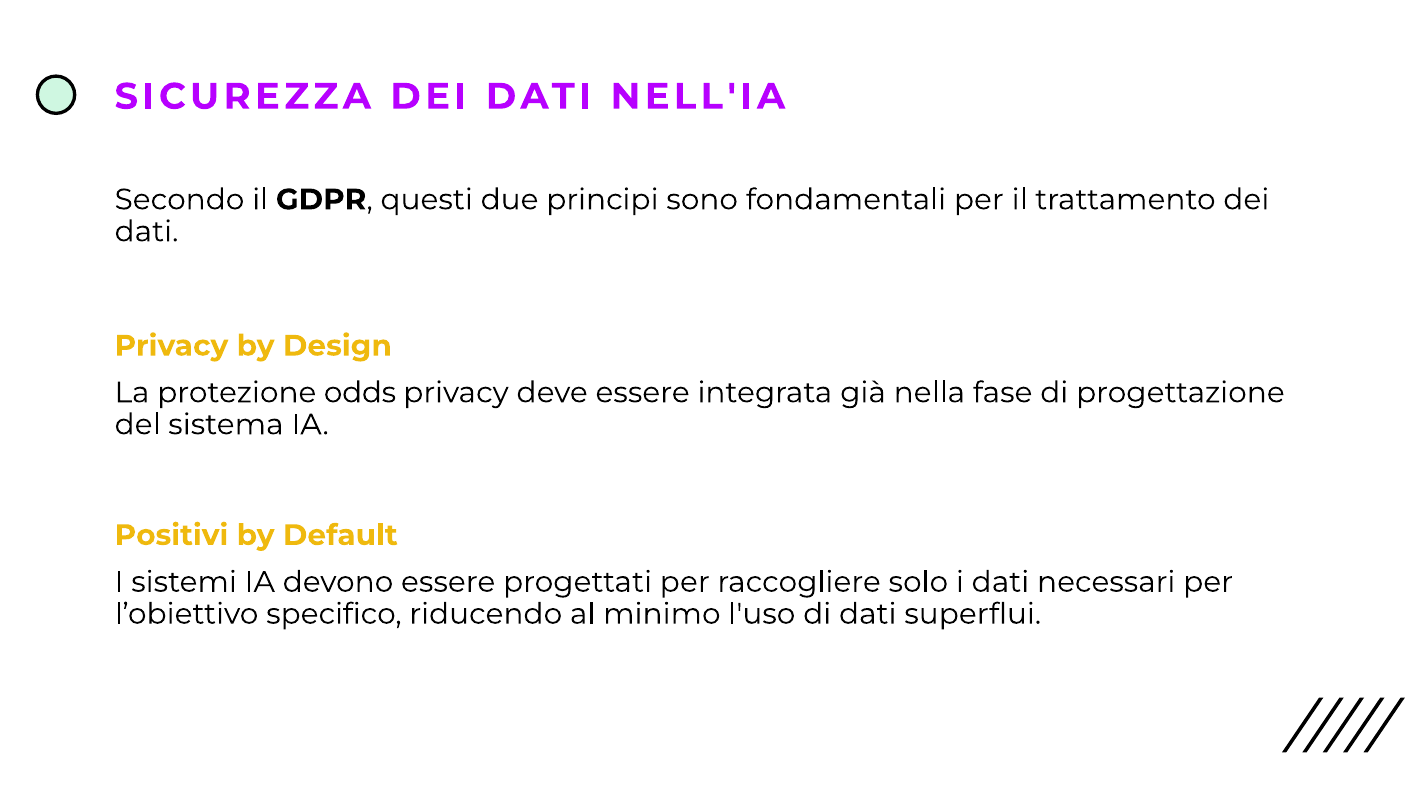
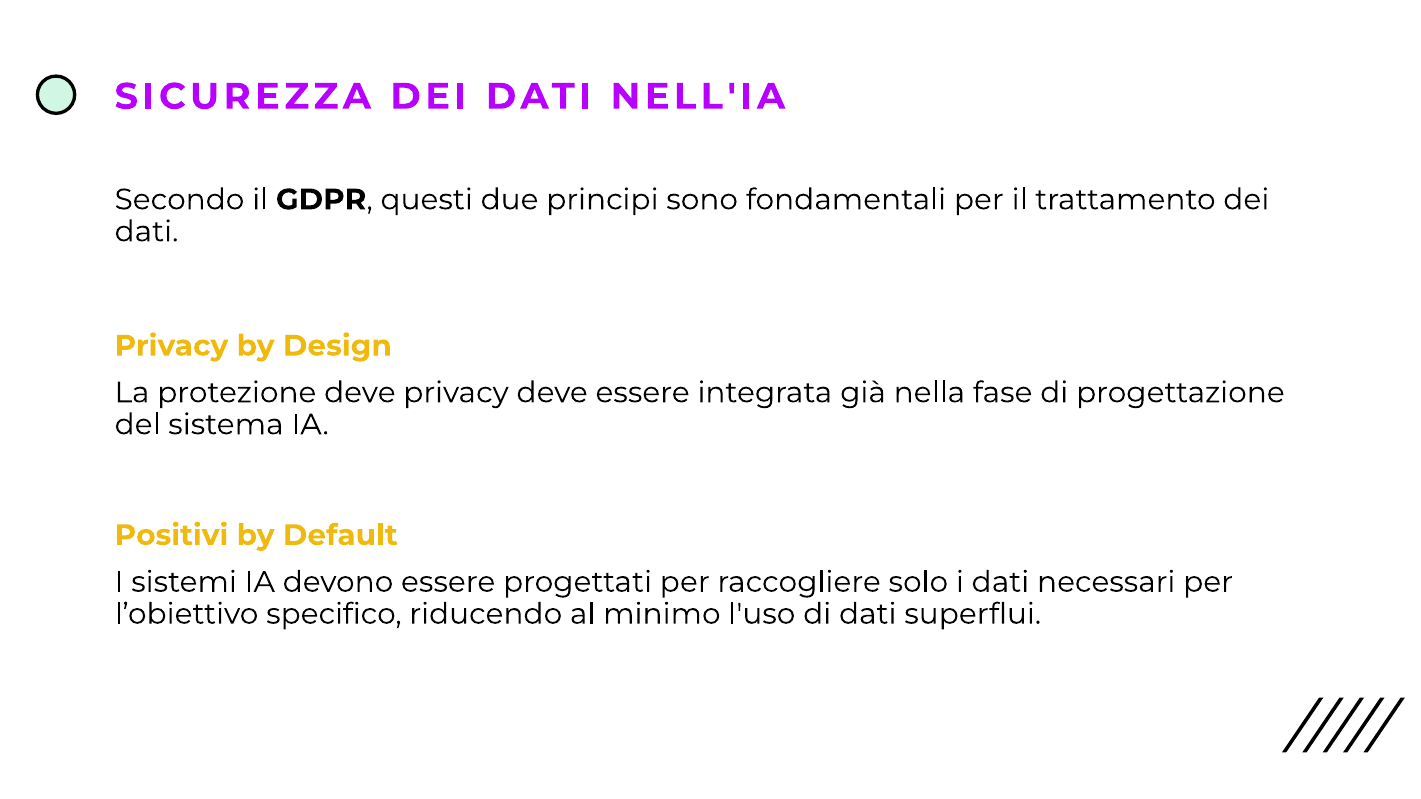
protezione odds: odds -> deve (360, 393)
